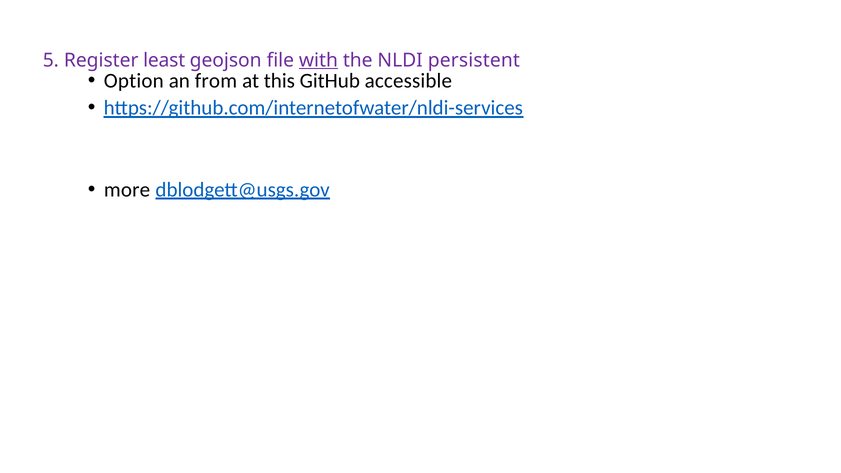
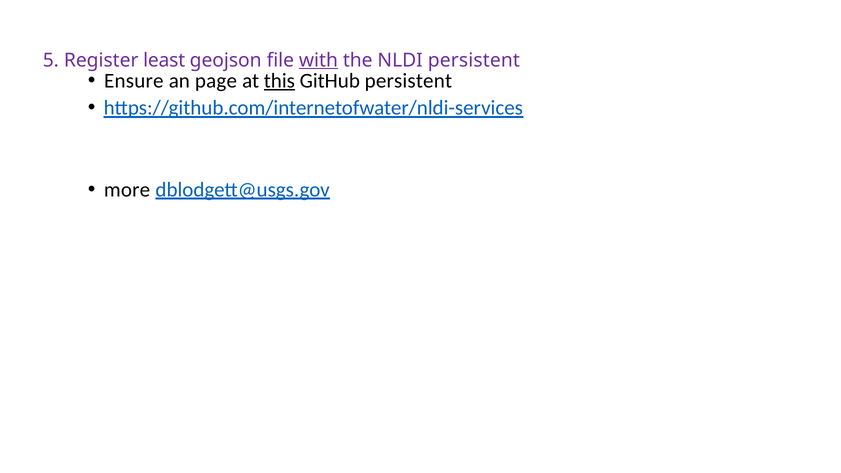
Option: Option -> Ensure (134, 81)
from: from -> page (216, 81)
this underline: none -> present (279, 81)
GitHub accessible: accessible -> persistent (408, 81)
